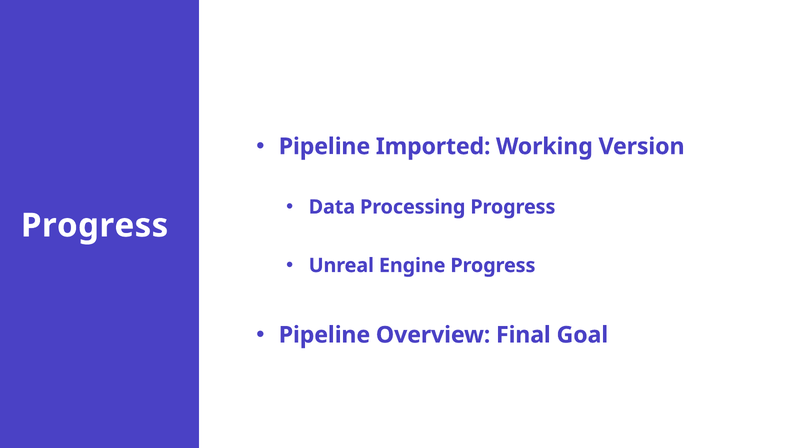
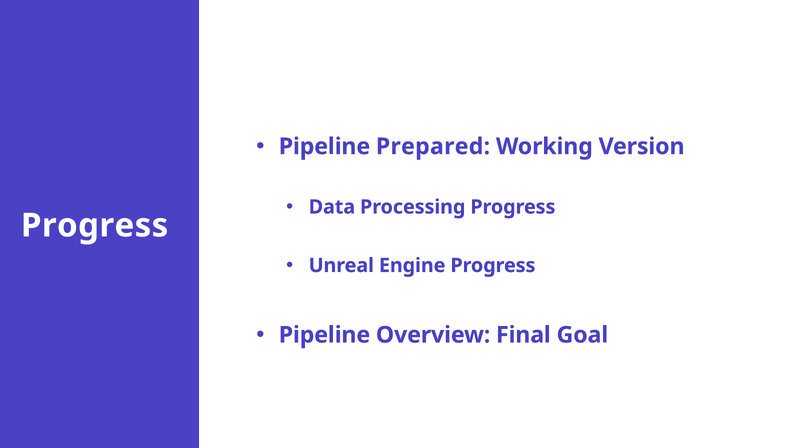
Imported: Imported -> Prepared (433, 146)
